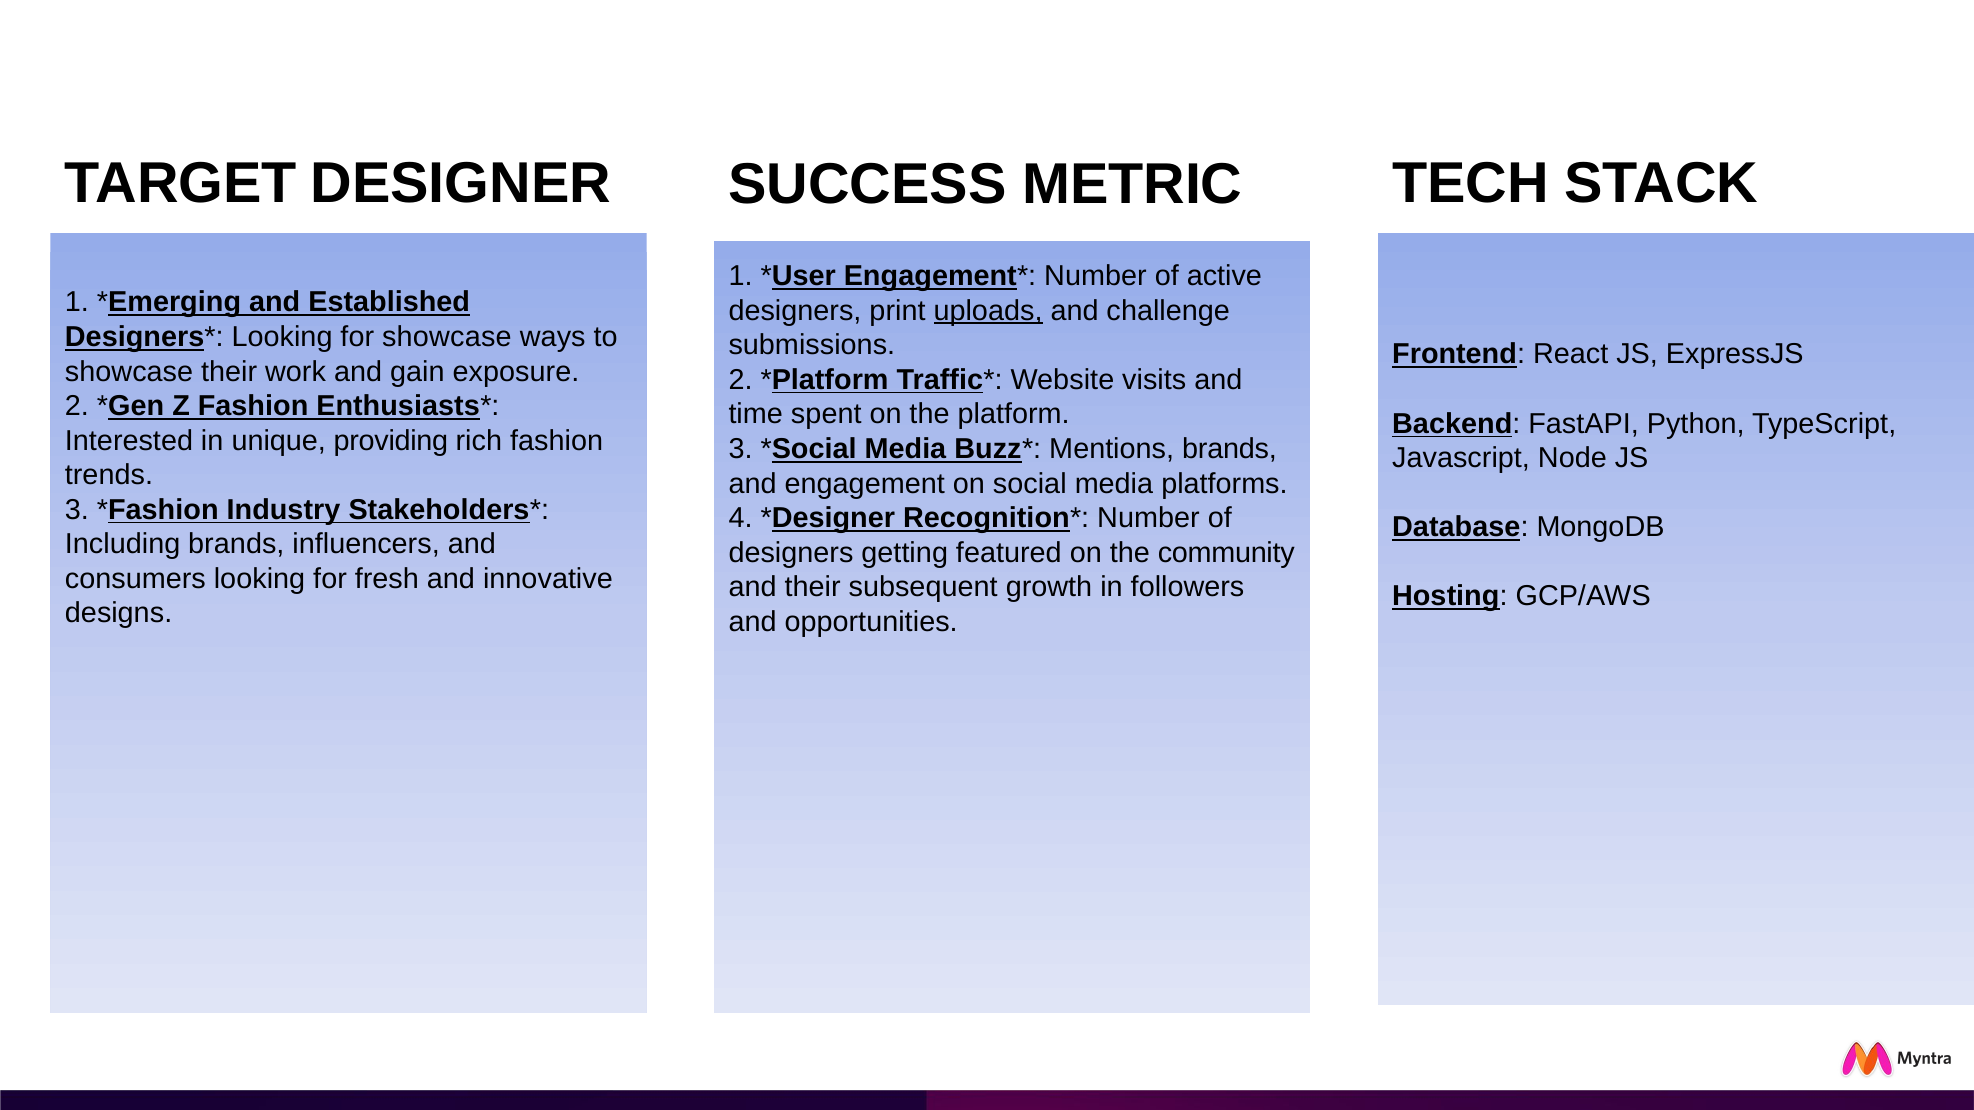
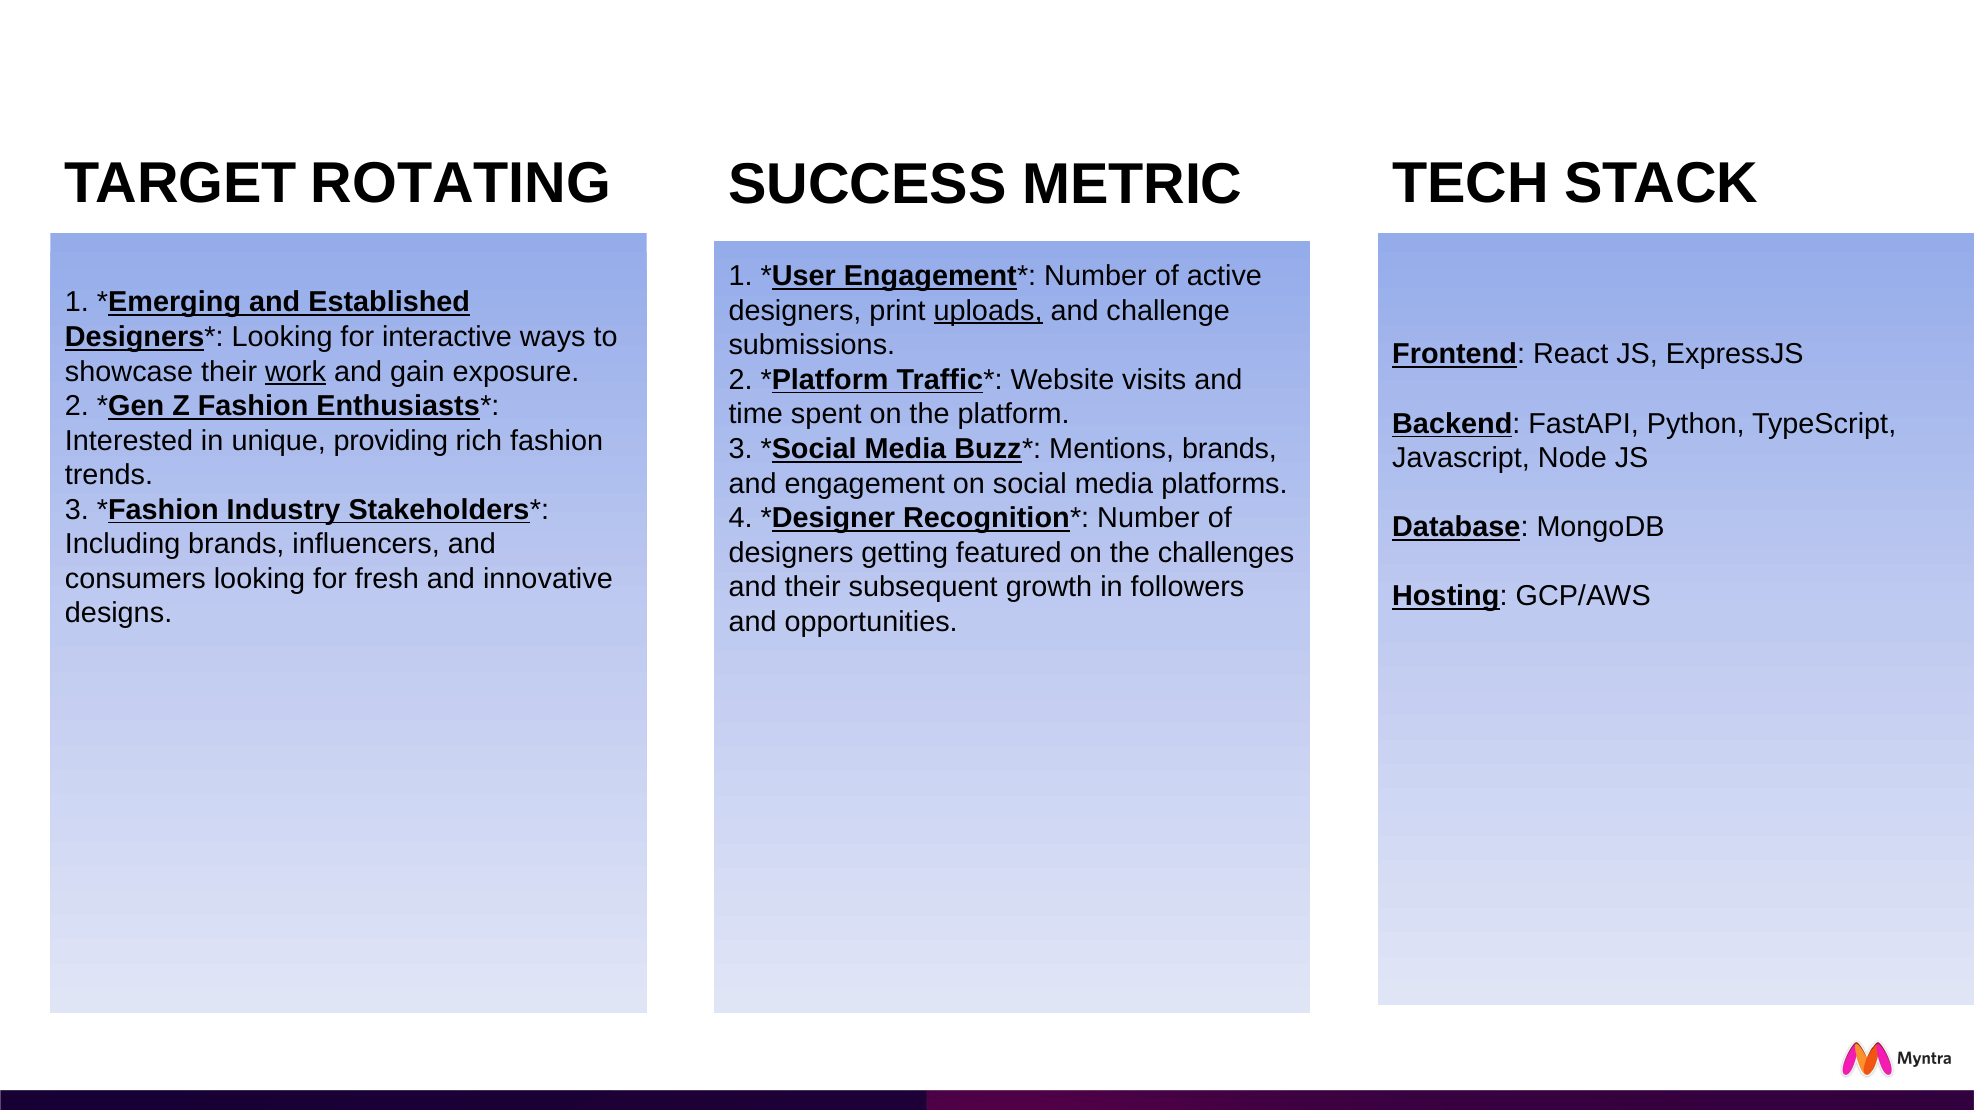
DESIGNER: DESIGNER -> ROTATING (461, 183)
for showcase: showcase -> interactive (447, 337)
work underline: none -> present (296, 372)
community: community -> challenges (1226, 553)
